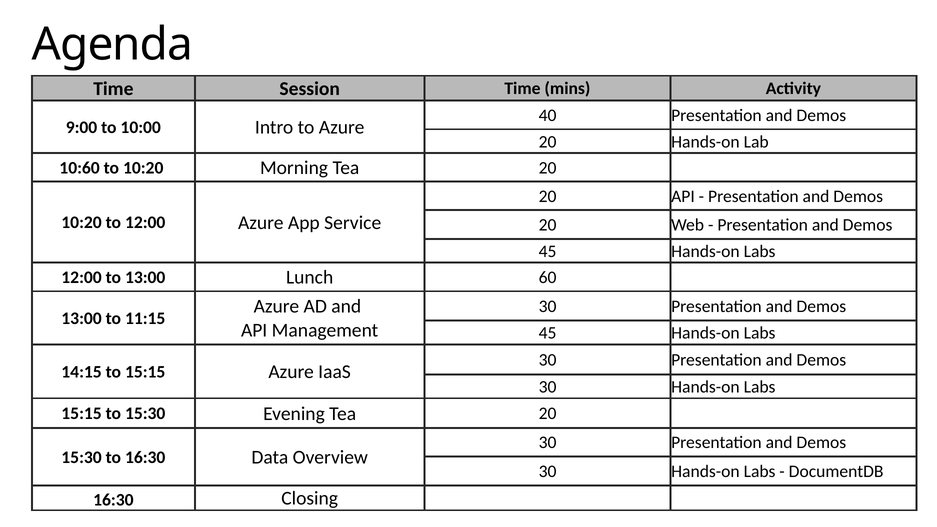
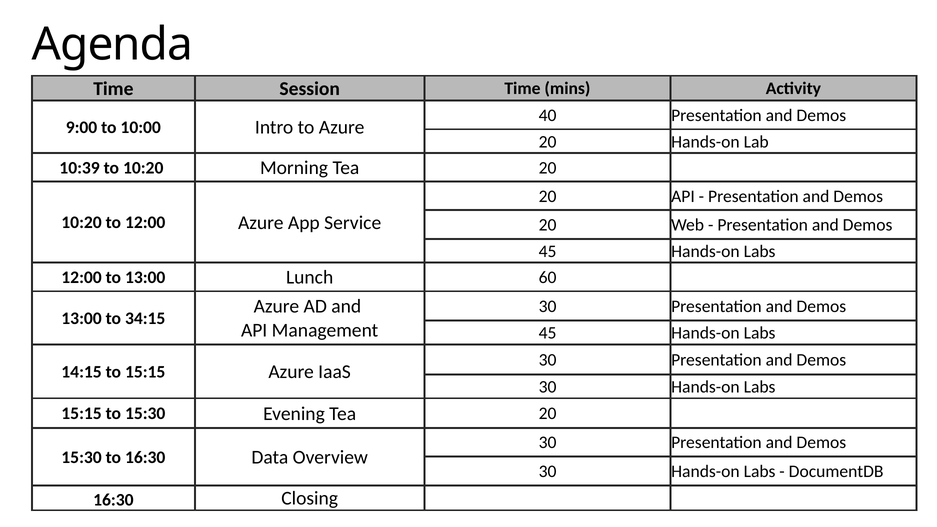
10:60: 10:60 -> 10:39 (80, 168)
11:15: 11:15 -> 34:15 (145, 318)
